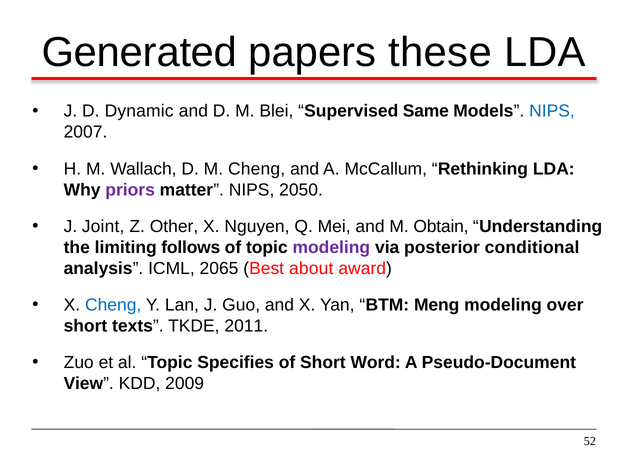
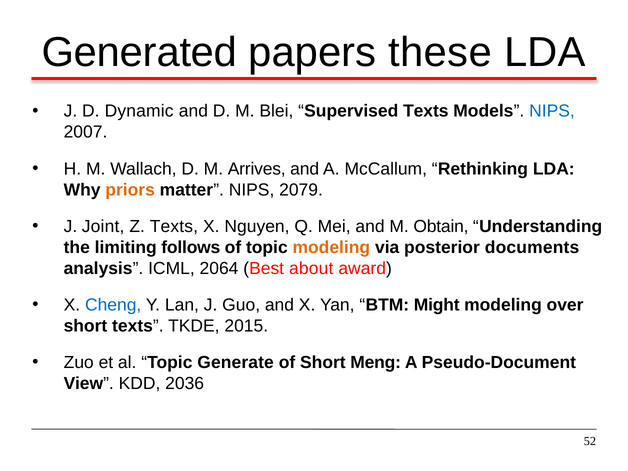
Supervised Same: Same -> Texts (426, 111)
M Cheng: Cheng -> Arrives (257, 169)
priors colour: purple -> orange (130, 190)
2050: 2050 -> 2079 (301, 190)
Z Other: Other -> Texts (174, 226)
modeling colour: purple -> orange (331, 247)
conditional: conditional -> documents (532, 247)
2065: 2065 -> 2064 (219, 268)
Meng: Meng -> Might (437, 305)
2011: 2011 -> 2015 (246, 326)
Specifies: Specifies -> Generate (236, 363)
Word: Word -> Meng (376, 363)
2009: 2009 -> 2036 (185, 383)
